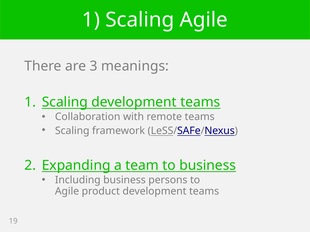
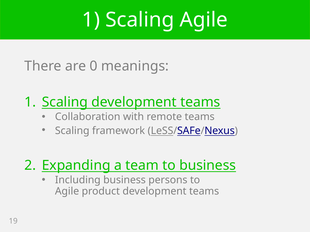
3: 3 -> 0 (94, 66)
